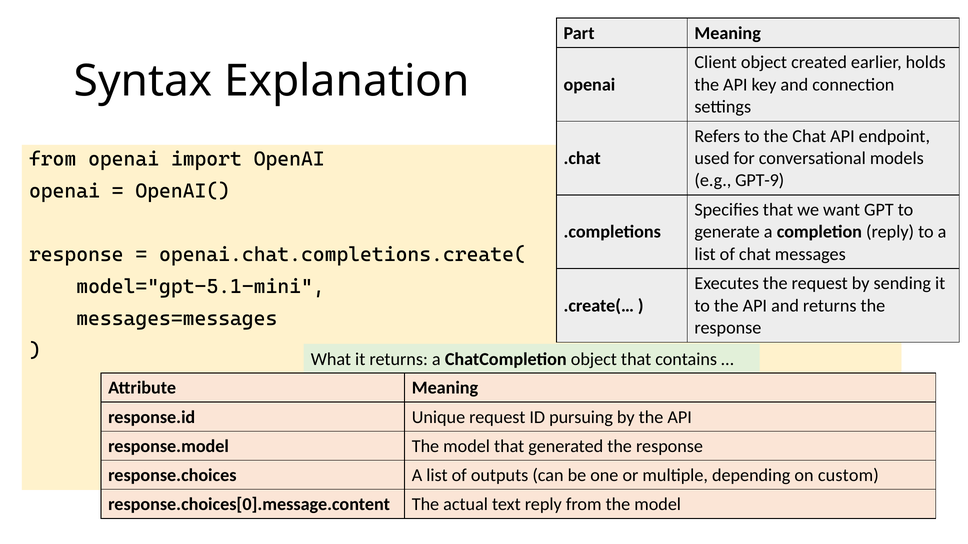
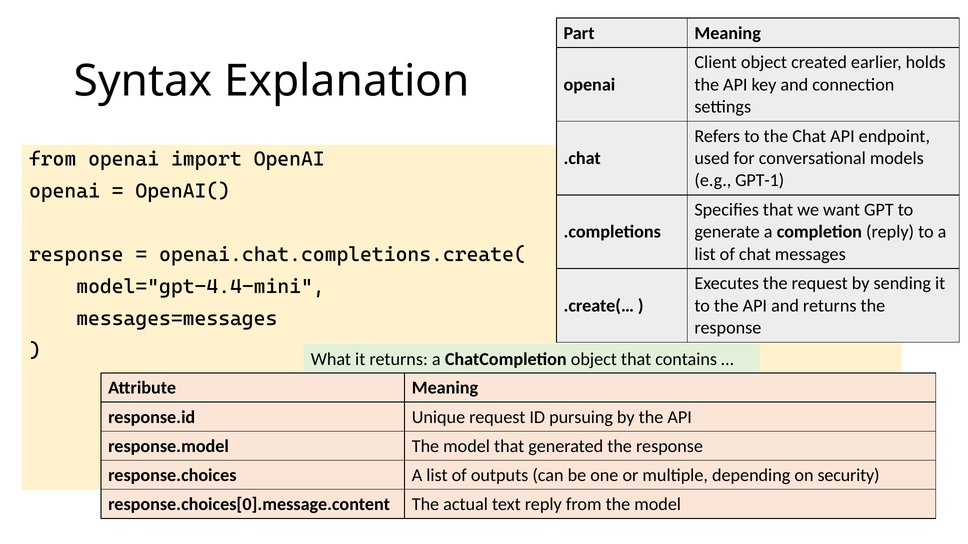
GPT-9: GPT-9 -> GPT-1 (760, 181)
model="gpt-5.1-mini: model="gpt-5.1-mini -> model="gpt-4.4-mini (200, 287)
custom: custom -> security (849, 476)
